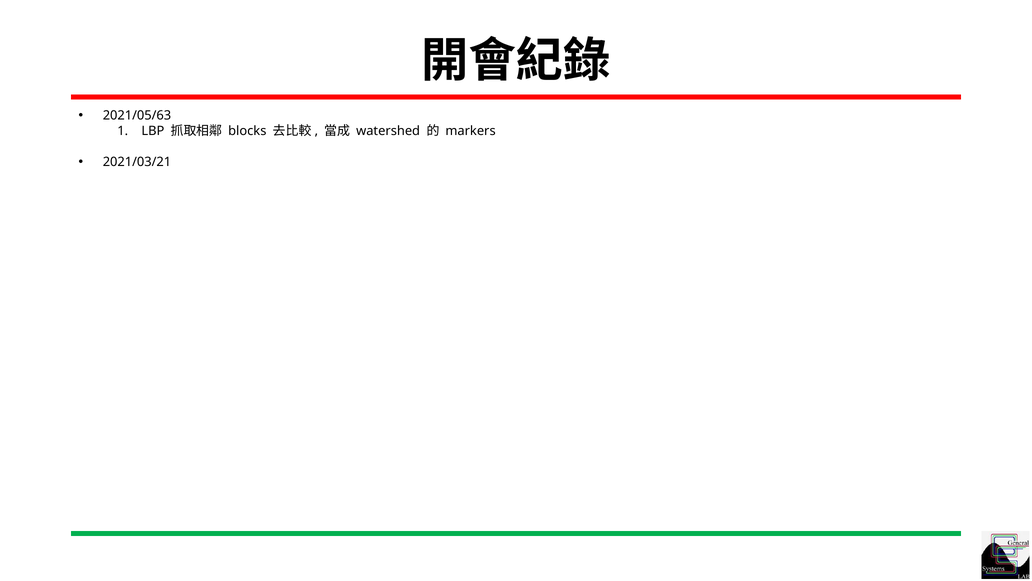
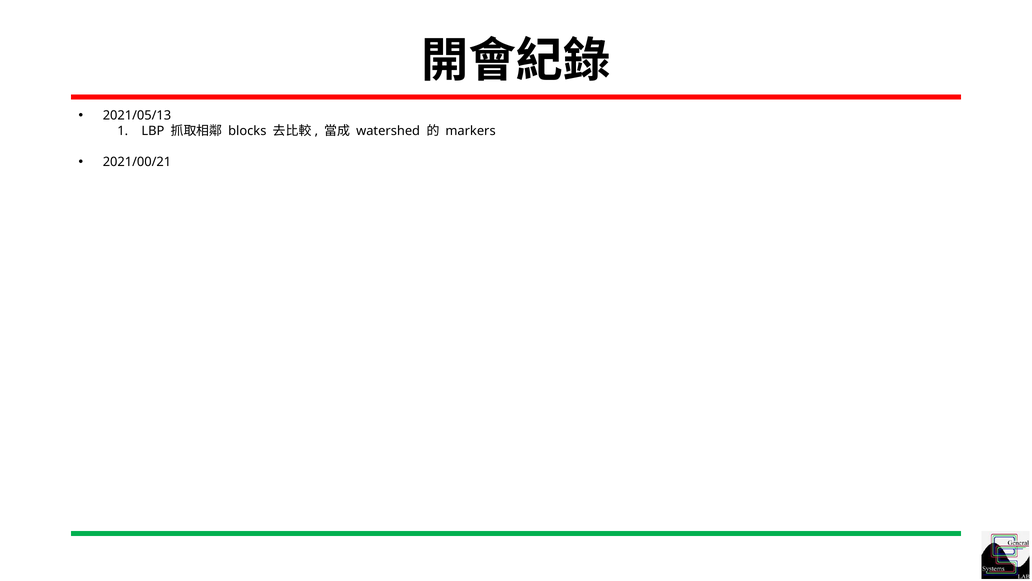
2021/05/63: 2021/05/63 -> 2021/05/13 (137, 115)
2021/03/21: 2021/03/21 -> 2021/00/21 (137, 162)
